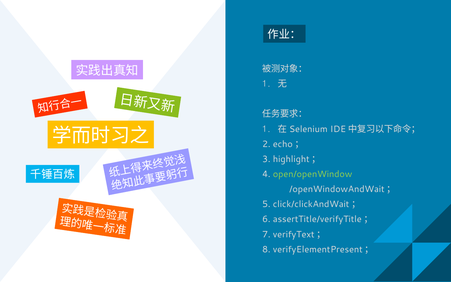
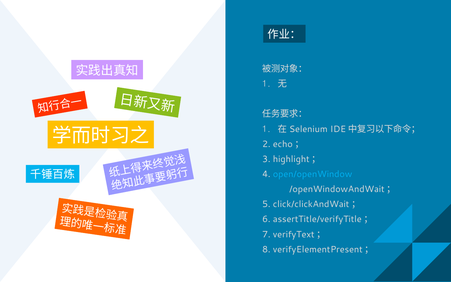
open/openWindow colour: light green -> light blue (313, 174)
